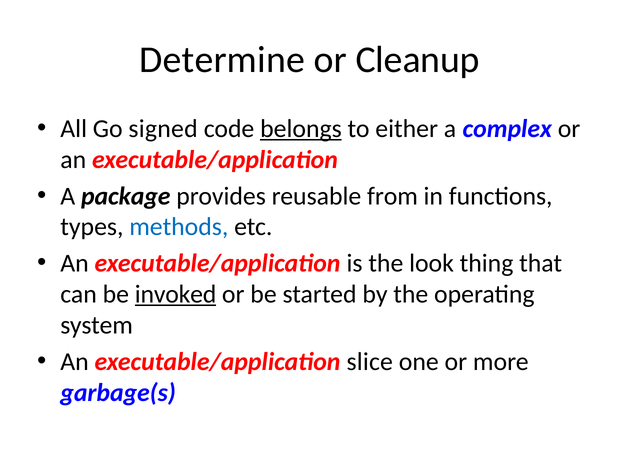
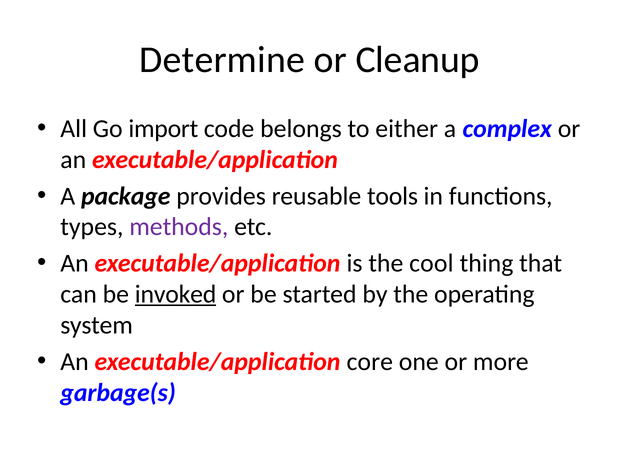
signed: signed -> import (163, 129)
belongs underline: present -> none (301, 129)
from: from -> tools (393, 196)
methods colour: blue -> purple (179, 227)
look: look -> cool (431, 264)
slice: slice -> core (370, 362)
